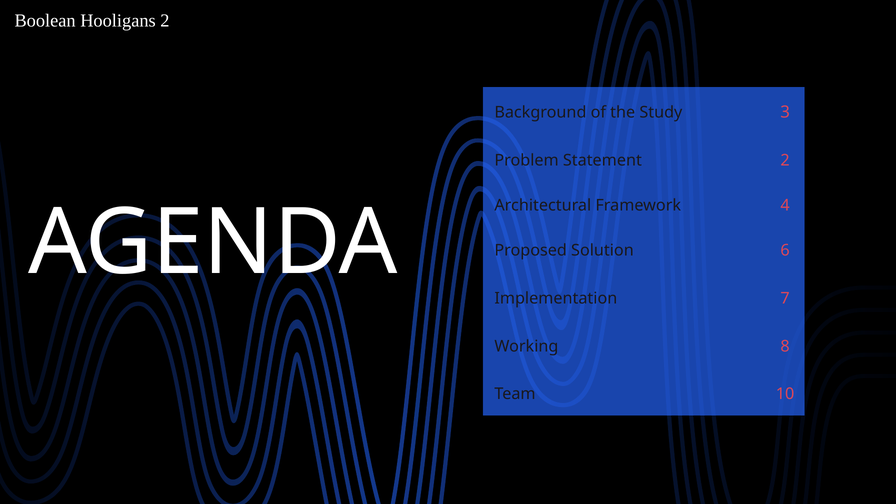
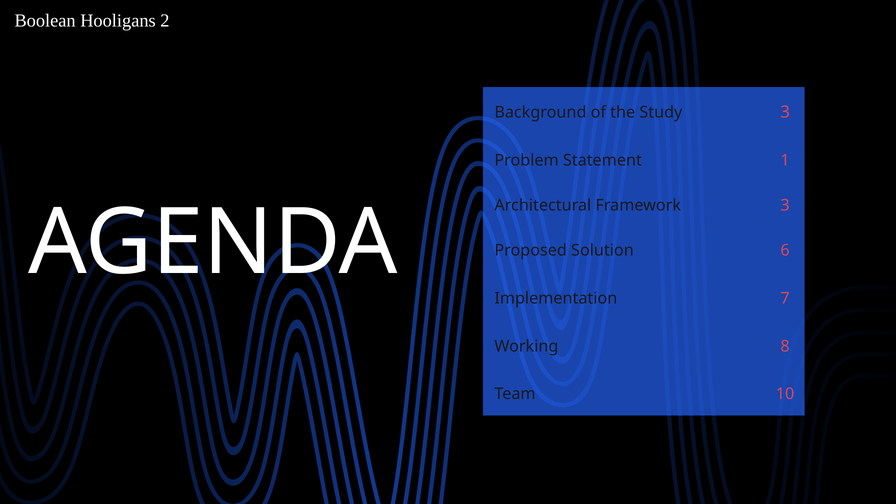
Statement 2: 2 -> 1 (785, 160)
Framework 4: 4 -> 3 (785, 206)
